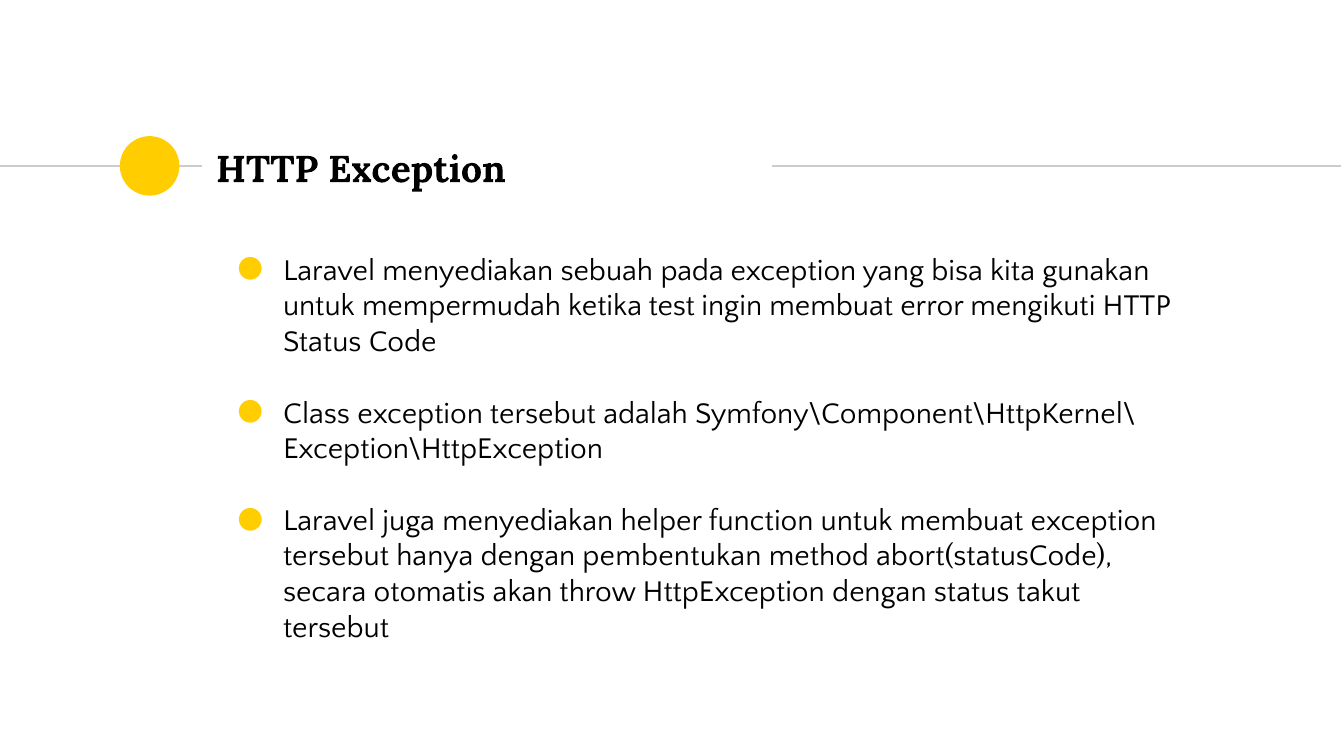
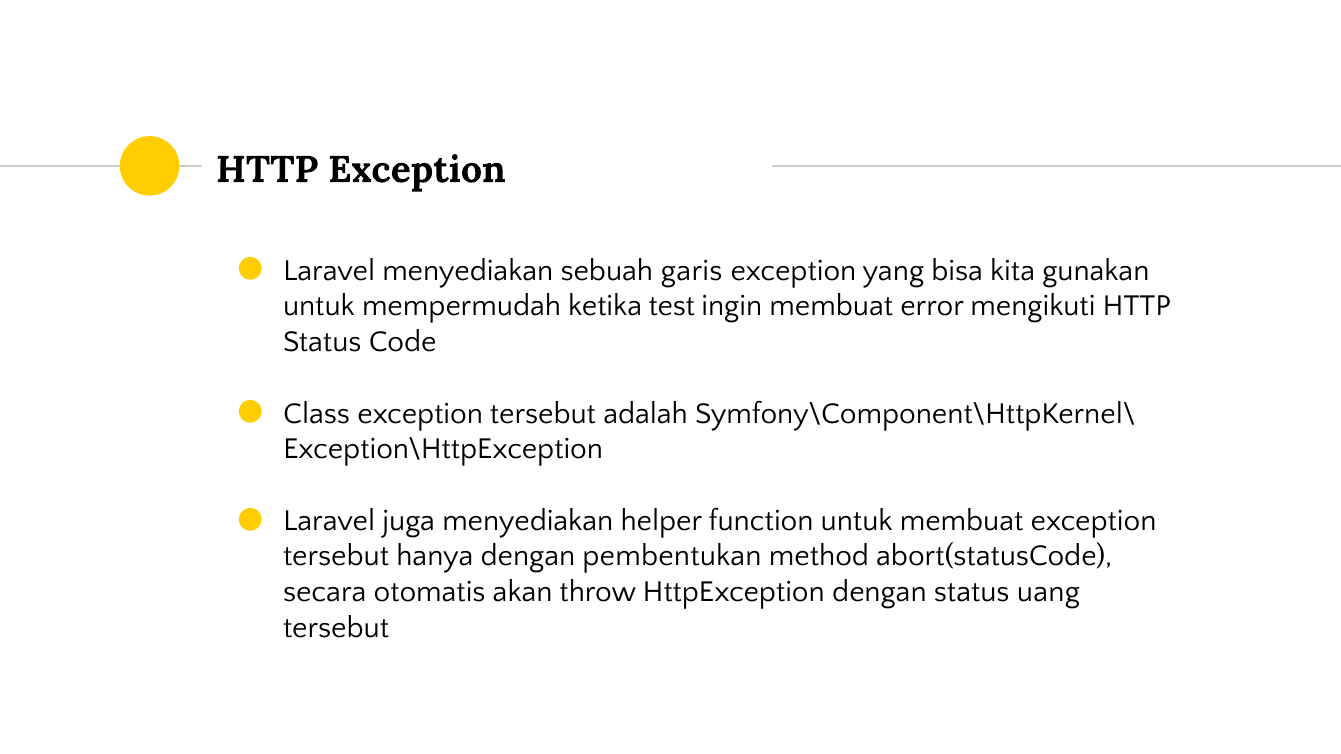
pada: pada -> garis (692, 270)
takut: takut -> uang (1048, 592)
